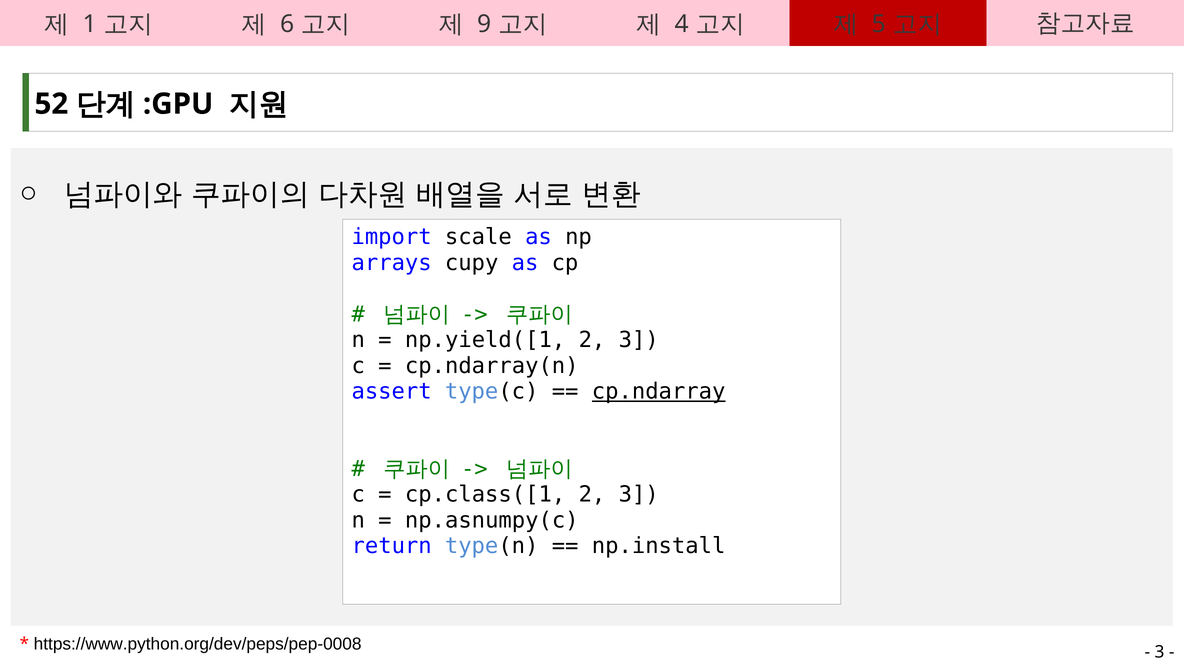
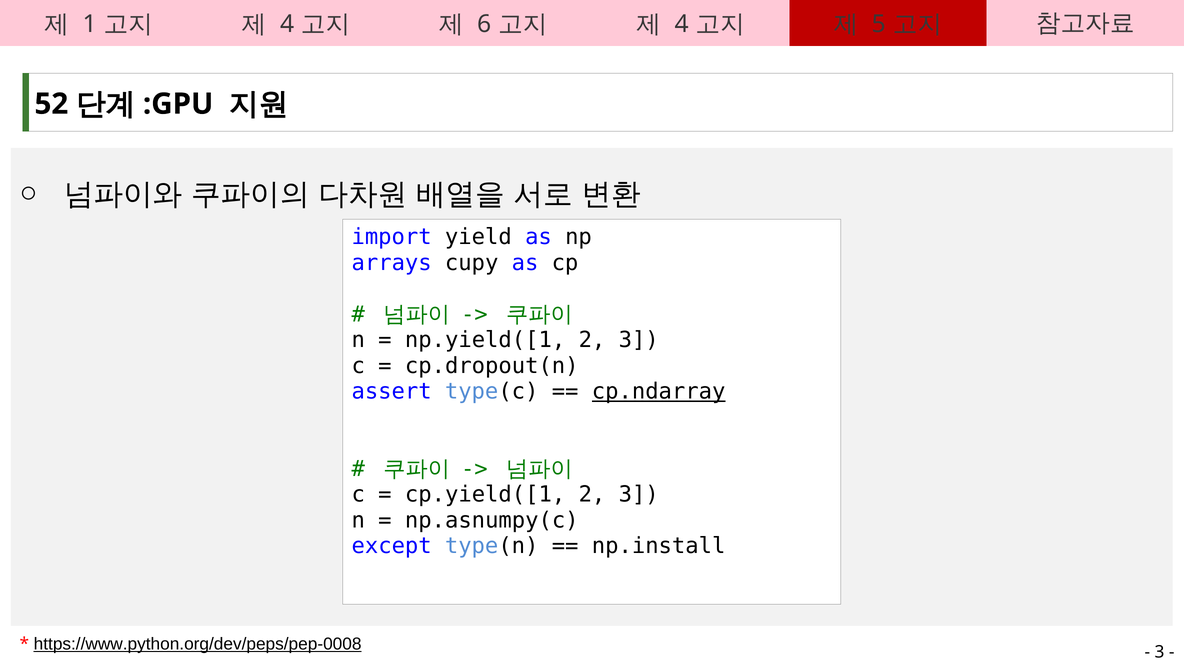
6: 6 -> 4 (287, 24)
9: 9 -> 6 (484, 24)
scale: scale -> yield (478, 237)
cp.ndarray(n: cp.ndarray(n -> cp.dropout(n (492, 366)
cp.class([1: cp.class([1 -> cp.yield([1 (485, 495)
return: return -> except (392, 546)
https://www.python.org/dev/peps/pep-0008 underline: none -> present (198, 644)
